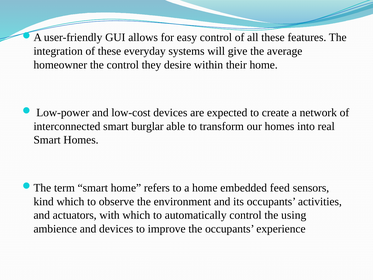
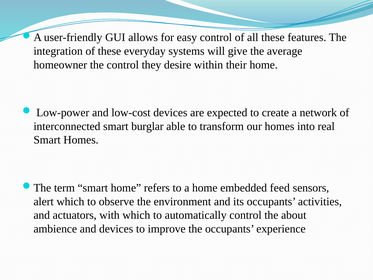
kind: kind -> alert (44, 201)
using: using -> about (294, 215)
